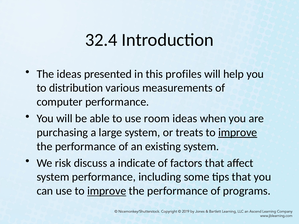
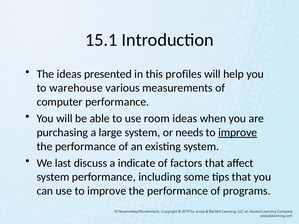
32.4: 32.4 -> 15.1 (101, 40)
distribution: distribution -> warehouse (76, 88)
treats: treats -> needs (189, 133)
risk: risk -> last (63, 163)
improve underline: present -> none (107, 191)
